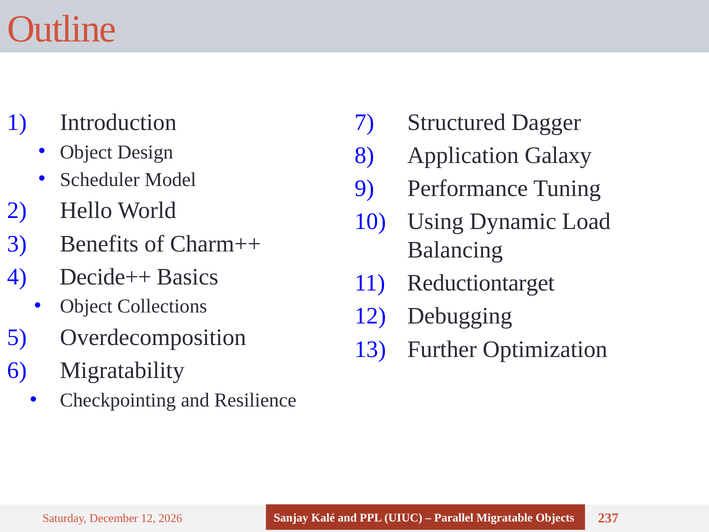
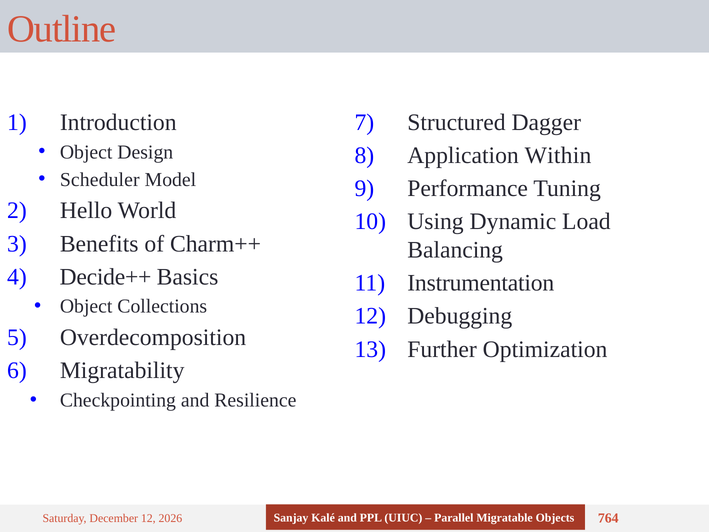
Galaxy: Galaxy -> Within (558, 155)
Reductiontarget: Reductiontarget -> Instrumentation (481, 283)
237: 237 -> 764 (608, 518)
